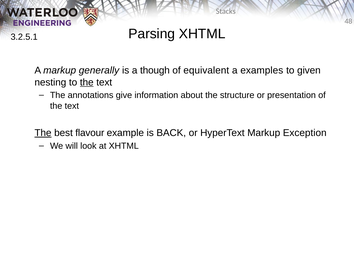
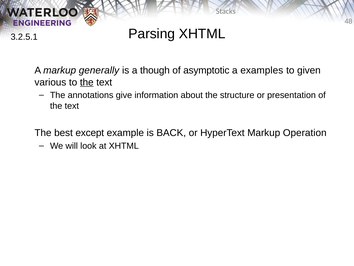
equivalent: equivalent -> asymptotic (206, 70)
nesting: nesting -> various (50, 82)
The underline: present -> none (43, 133)
flavour: flavour -> except (90, 133)
Exception: Exception -> Operation (305, 133)
